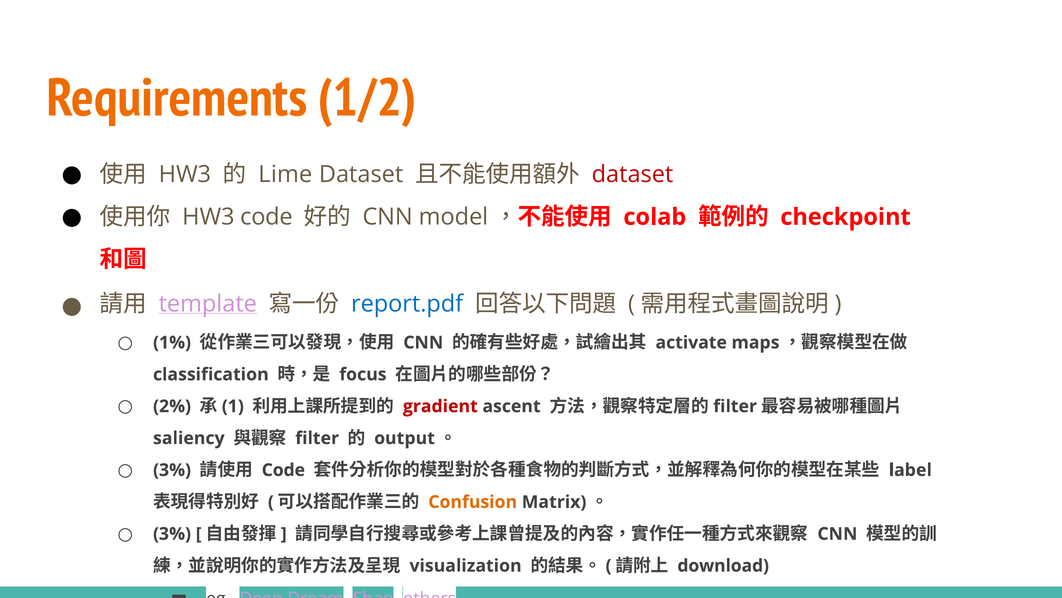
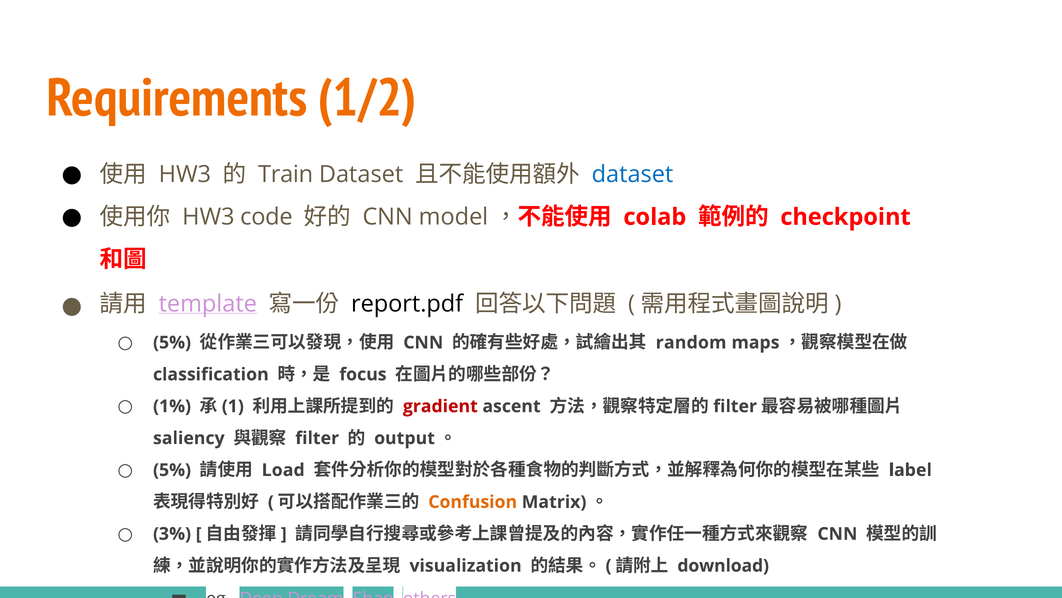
Lime: Lime -> Train (286, 174)
dataset colour: red -> blue (633, 174)
report.pdf colour: blue -> black (407, 304)
1%: 1% -> 5% (172, 342)
activate: activate -> random (691, 342)
2%: 2% -> 1% (172, 406)
3%: 3% -> 5% (172, 470)
Code: Code -> Load (283, 470)
